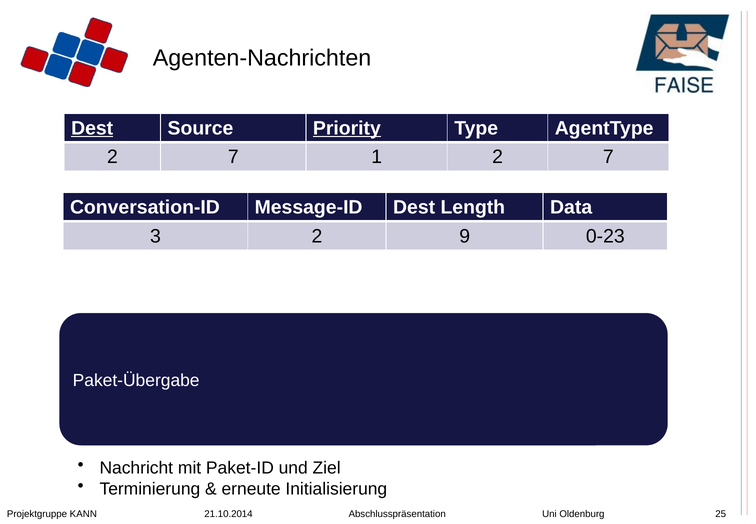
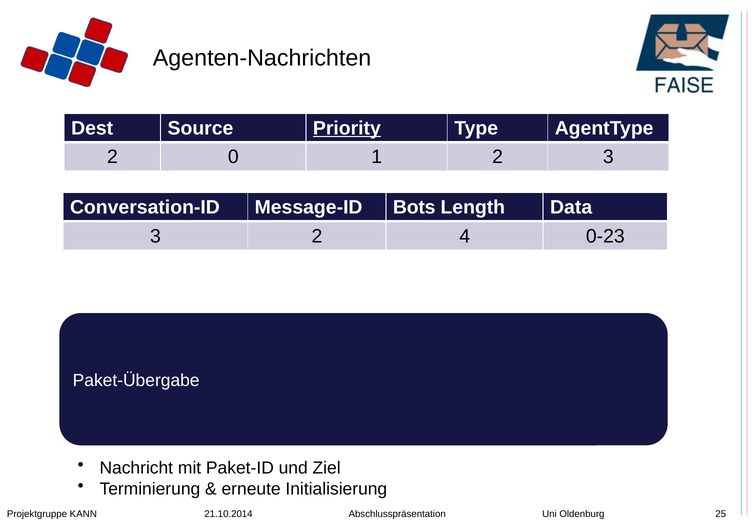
Dest underline: present -> none (92, 128)
7: 7 -> 0 (233, 157)
1 2 7: 7 -> 3 (608, 157)
Message-ID Dest: Dest -> Bots (414, 207)
9: 9 -> 4 (465, 236)
